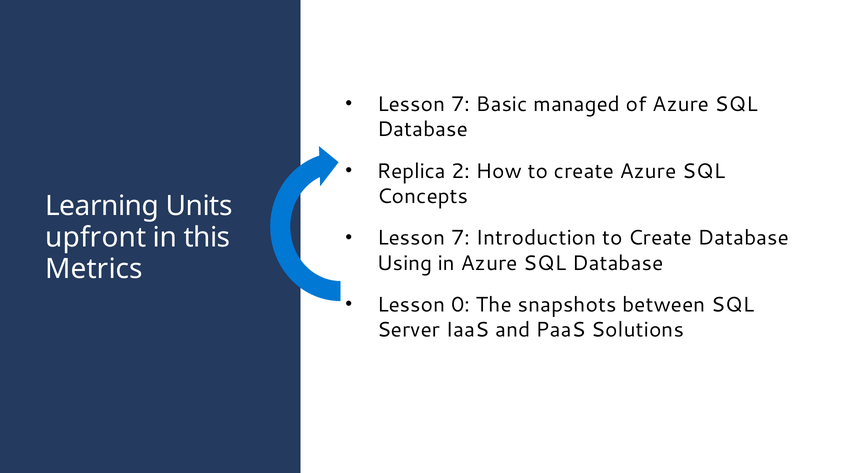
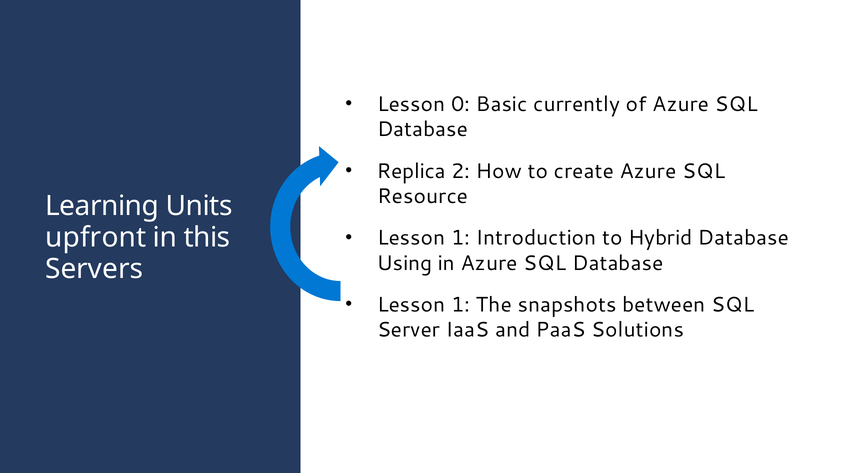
7: 7 -> 0 (461, 104)
managed: managed -> currently (577, 104)
Concepts: Concepts -> Resource (423, 196)
7: 7 -> 1 (461, 238)
Introduction to Create: Create -> Hybrid (660, 238)
Metrics: Metrics -> Servers (94, 269)
0: 0 -> 1 (461, 305)
